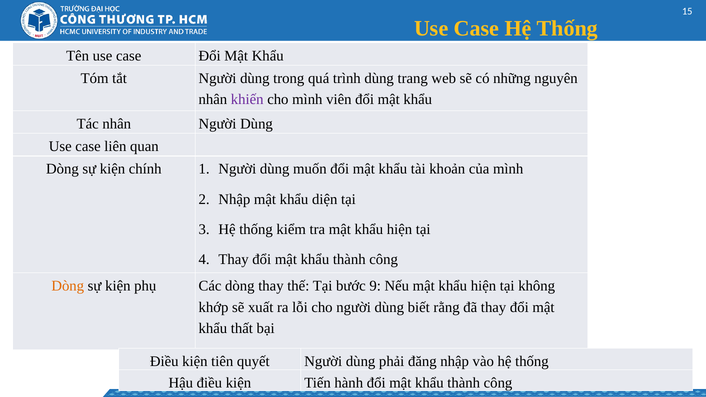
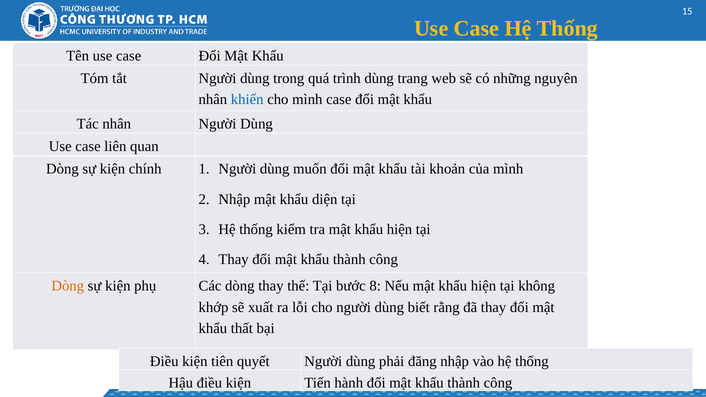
khiến colour: purple -> blue (247, 100)
mình viên: viên -> case (339, 100)
9: 9 -> 8 (375, 286)
